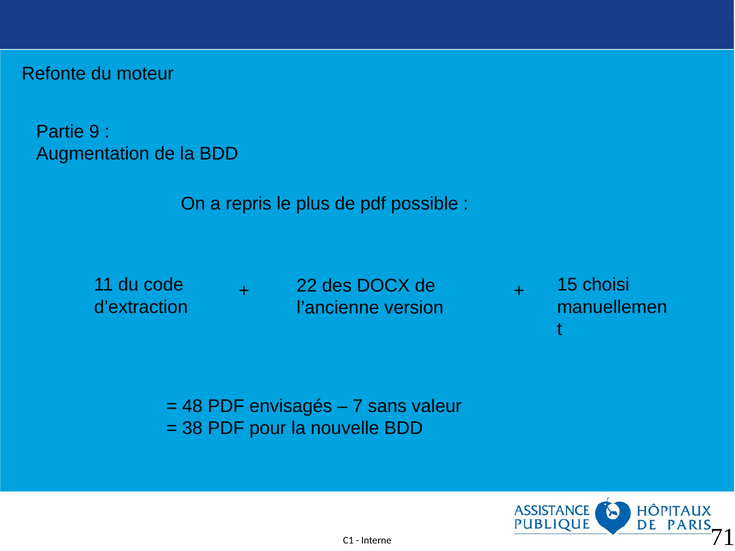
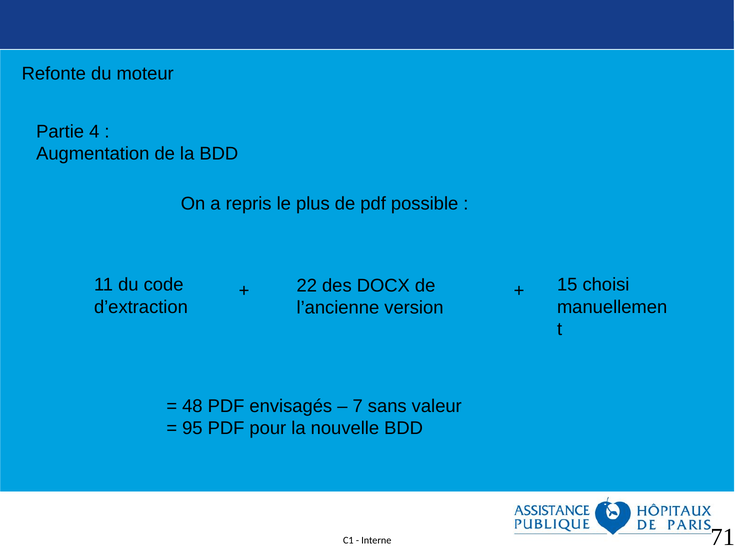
9: 9 -> 4 (94, 132)
38: 38 -> 95 (192, 429)
